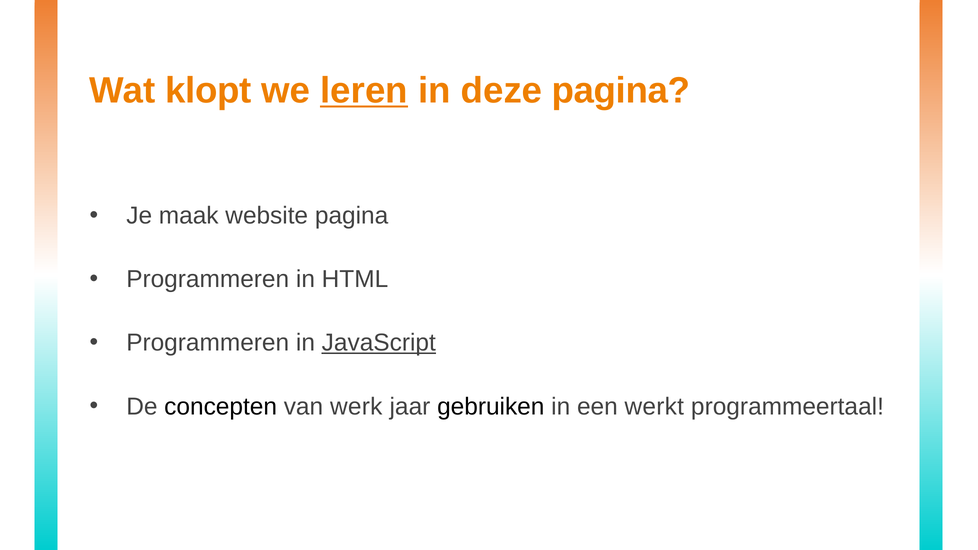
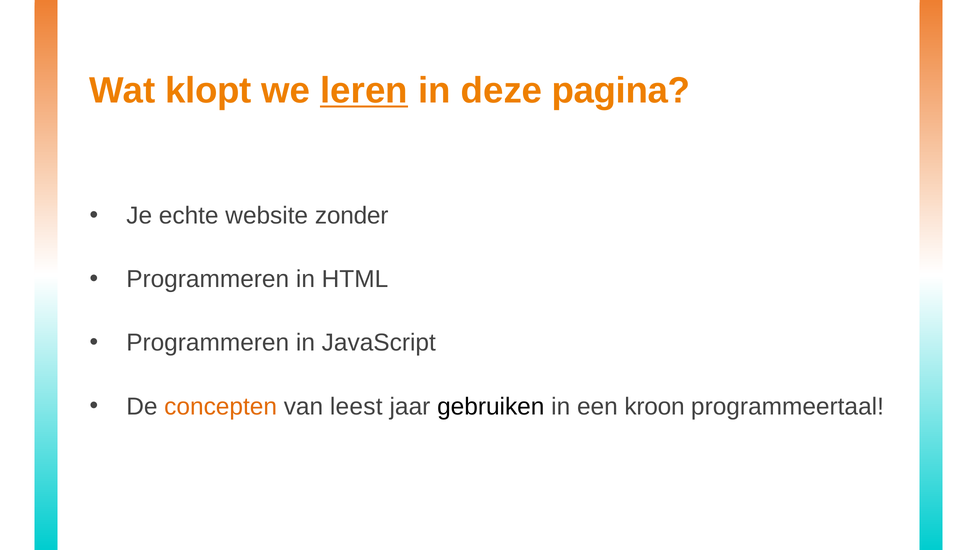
maak: maak -> echte (189, 216)
website pagina: pagina -> zonder (352, 216)
JavaScript underline: present -> none (379, 343)
concepten colour: black -> orange (221, 407)
werk: werk -> leest (356, 407)
werkt: werkt -> kroon (655, 407)
